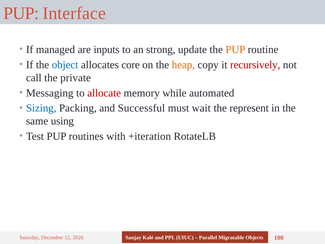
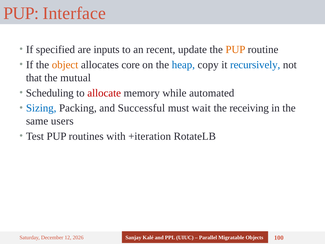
managed: managed -> specified (55, 50)
strong: strong -> recent (161, 50)
object colour: blue -> orange (65, 65)
heap colour: orange -> blue (183, 65)
recursively colour: red -> blue (255, 65)
call: call -> that (34, 78)
private: private -> mutual (76, 78)
Messaging: Messaging -> Scheduling (50, 93)
represent: represent -> receiving (249, 108)
using: using -> users (62, 121)
